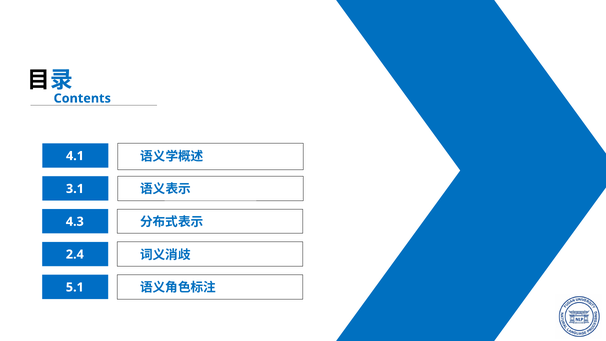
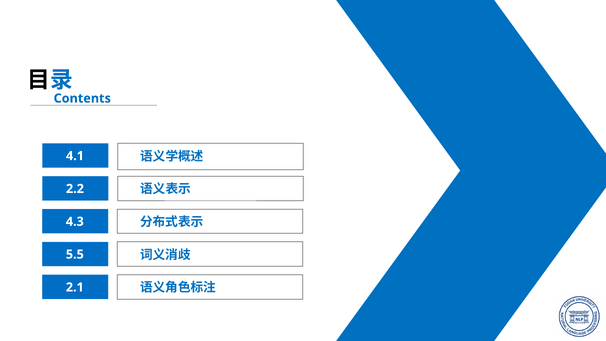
3.1: 3.1 -> 2.2 (75, 189)
2.4: 2.4 -> 5.5 (75, 254)
5.1: 5.1 -> 2.1 (75, 287)
